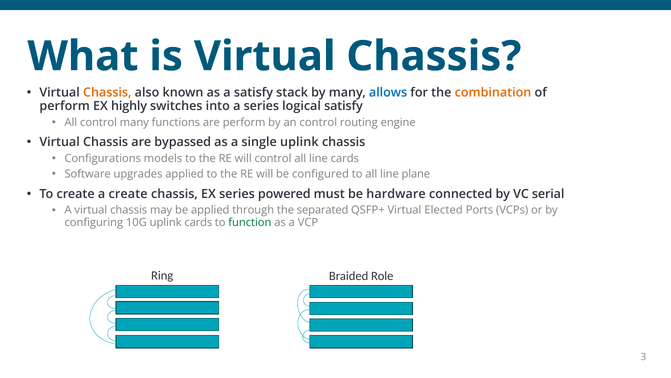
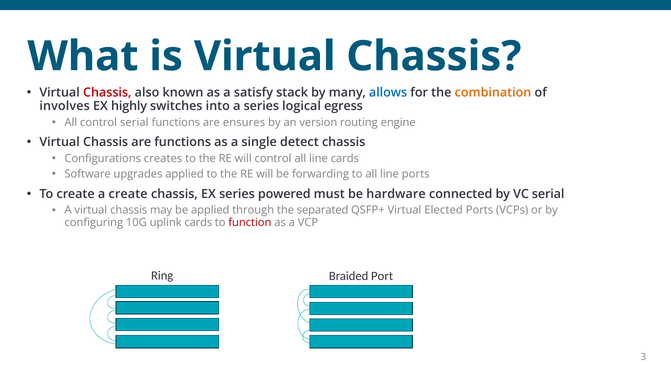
Chassis colour: orange -> red (107, 92)
perform: perform -> involves (65, 106)
logical satisfy: satisfy -> egress (343, 106)
control many: many -> serial (134, 122)
are perform: perform -> ensures (244, 122)
an control: control -> version (318, 122)
are bypassed: bypassed -> functions (183, 142)
single uplink: uplink -> detect (299, 142)
models: models -> creates (163, 158)
configured: configured -> forwarding (321, 174)
line plane: plane -> ports (416, 174)
function colour: green -> red (250, 222)
Role: Role -> Port (382, 276)
